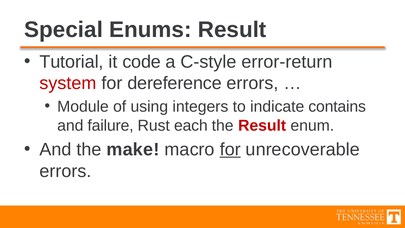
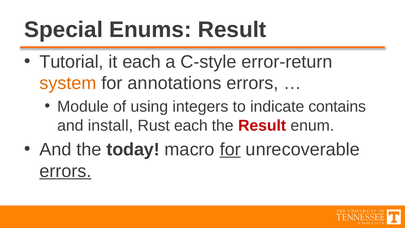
it code: code -> each (142, 62)
system colour: red -> orange (68, 83)
dereference: dereference -> annotations (174, 83)
failure: failure -> install (110, 125)
make: make -> today (133, 149)
errors underline: none -> present (65, 171)
